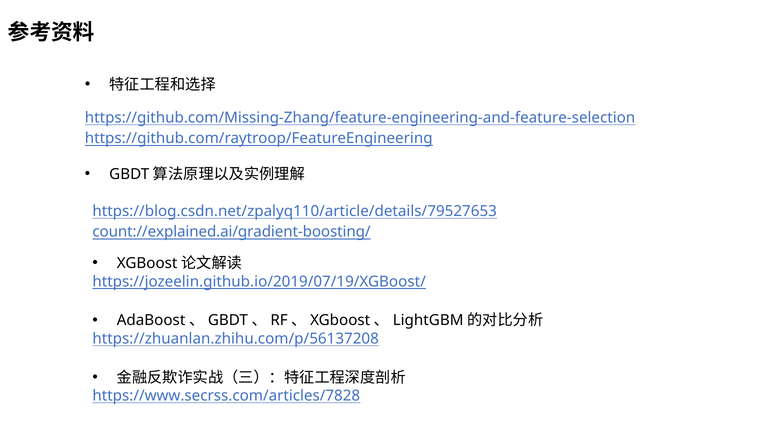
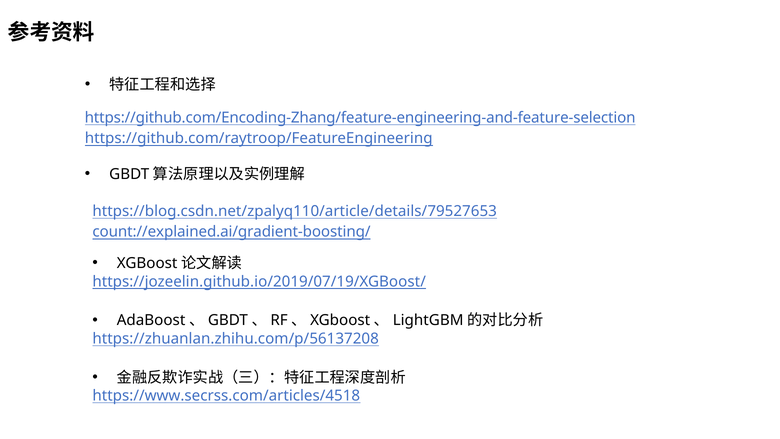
https://github.com/Missing-Zhang/feature-engineering-and-feature-selection: https://github.com/Missing-Zhang/feature-engineering-and-feature-selection -> https://github.com/Encoding-Zhang/feature-engineering-and-feature-selection (360, 118)
https://www.secrss.com/articles/7828: https://www.secrss.com/articles/7828 -> https://www.secrss.com/articles/4518 (226, 396)
